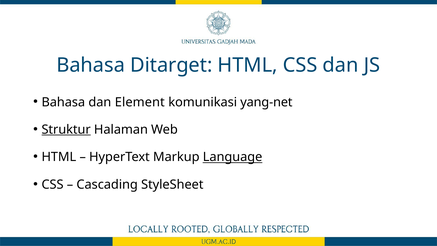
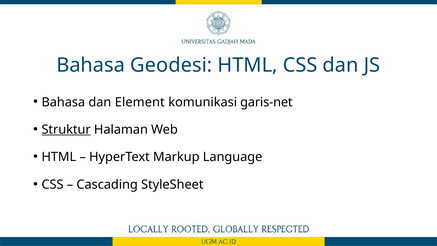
Ditarget: Ditarget -> Geodesi (171, 65)
yang-net: yang-net -> garis-net (266, 102)
Language underline: present -> none (233, 157)
